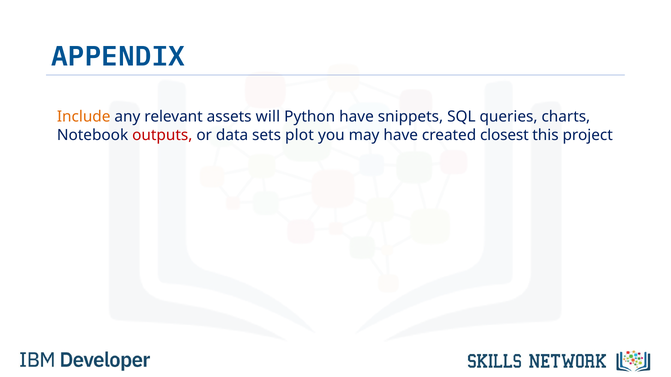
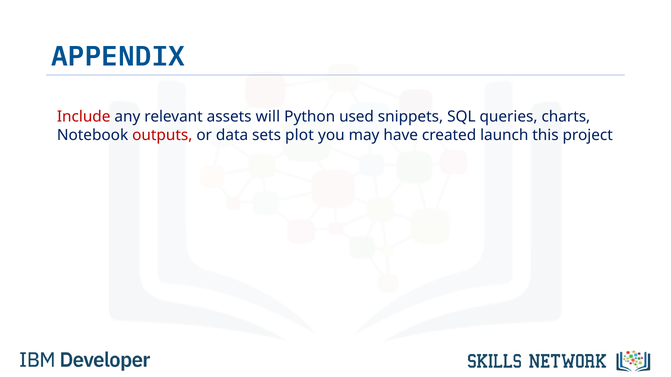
Include colour: orange -> red (84, 117)
Python have: have -> used (357, 117)
closest: closest -> launch (504, 135)
